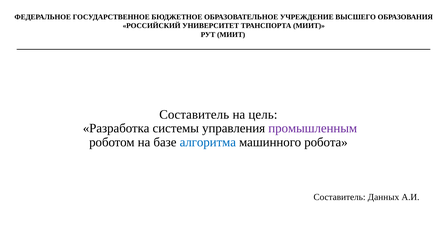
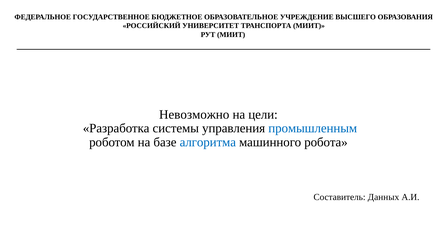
Составитель: Составитель -> Невозможно (194, 115)
цель: цель -> цели (263, 115)
промышленным colour: purple -> blue (313, 128)
